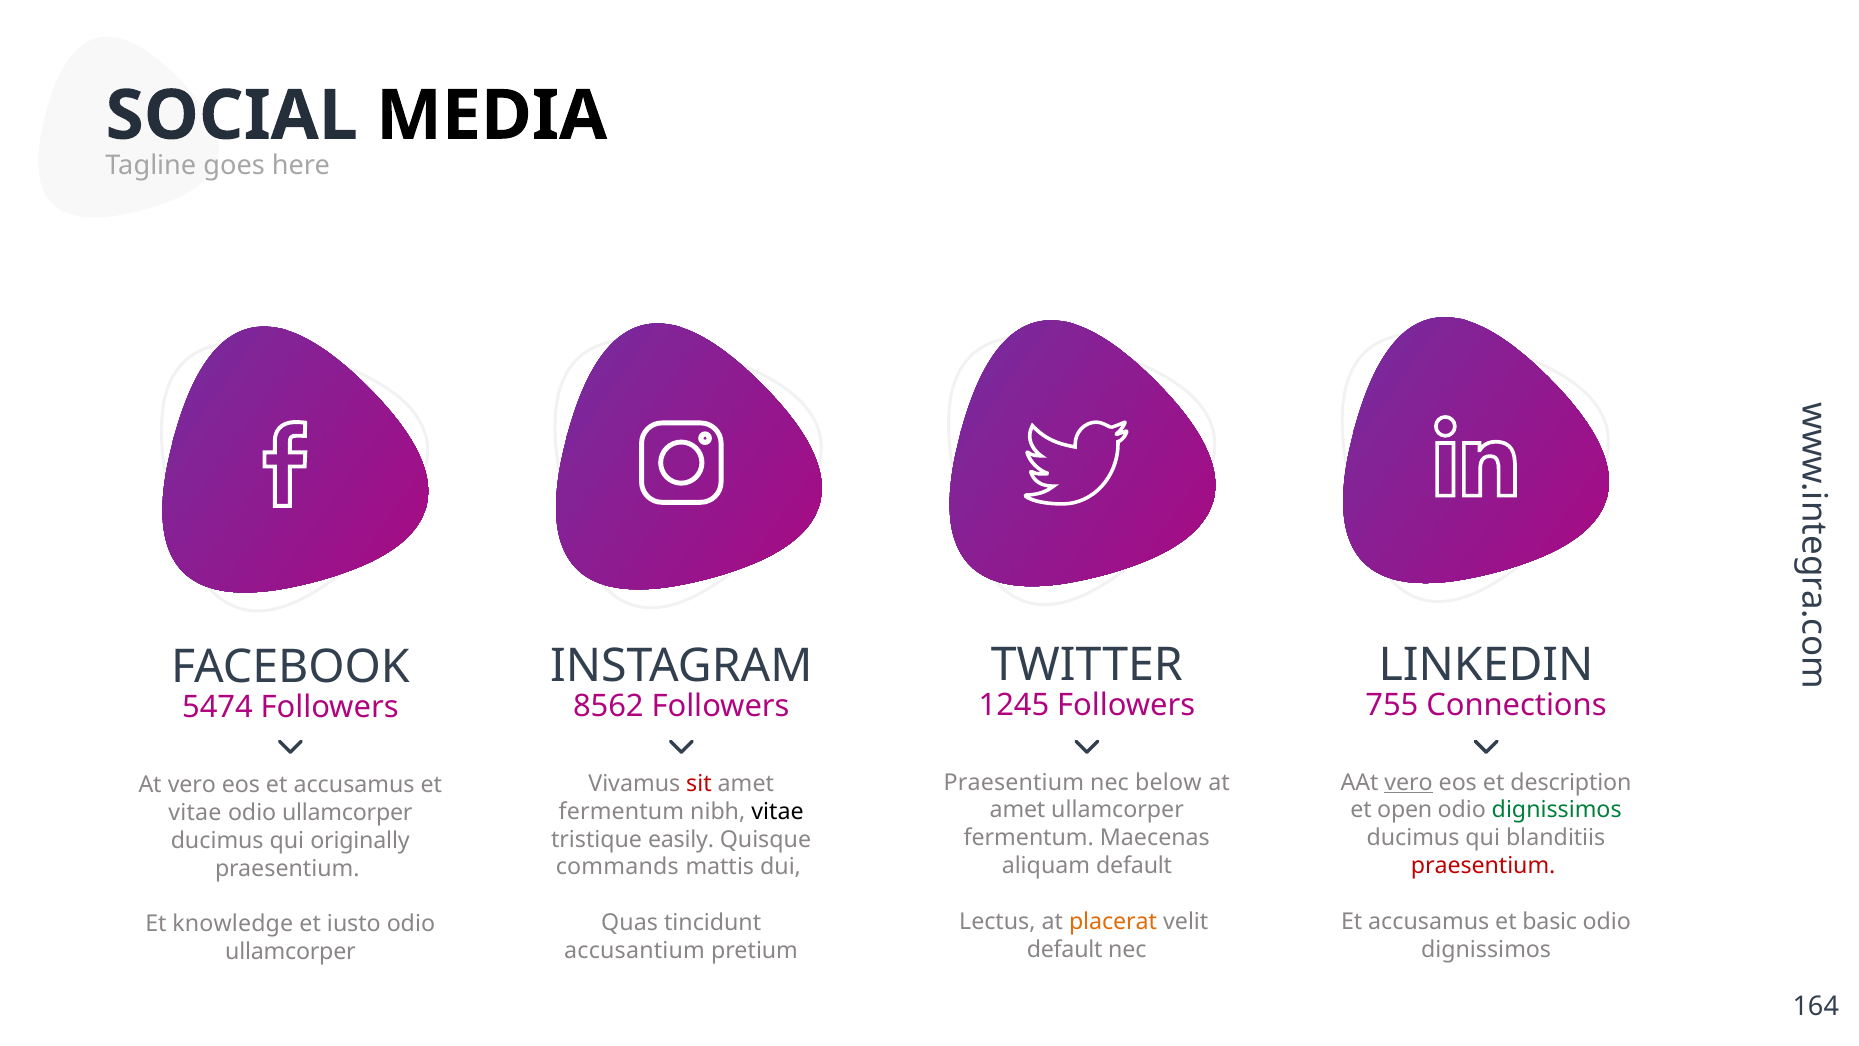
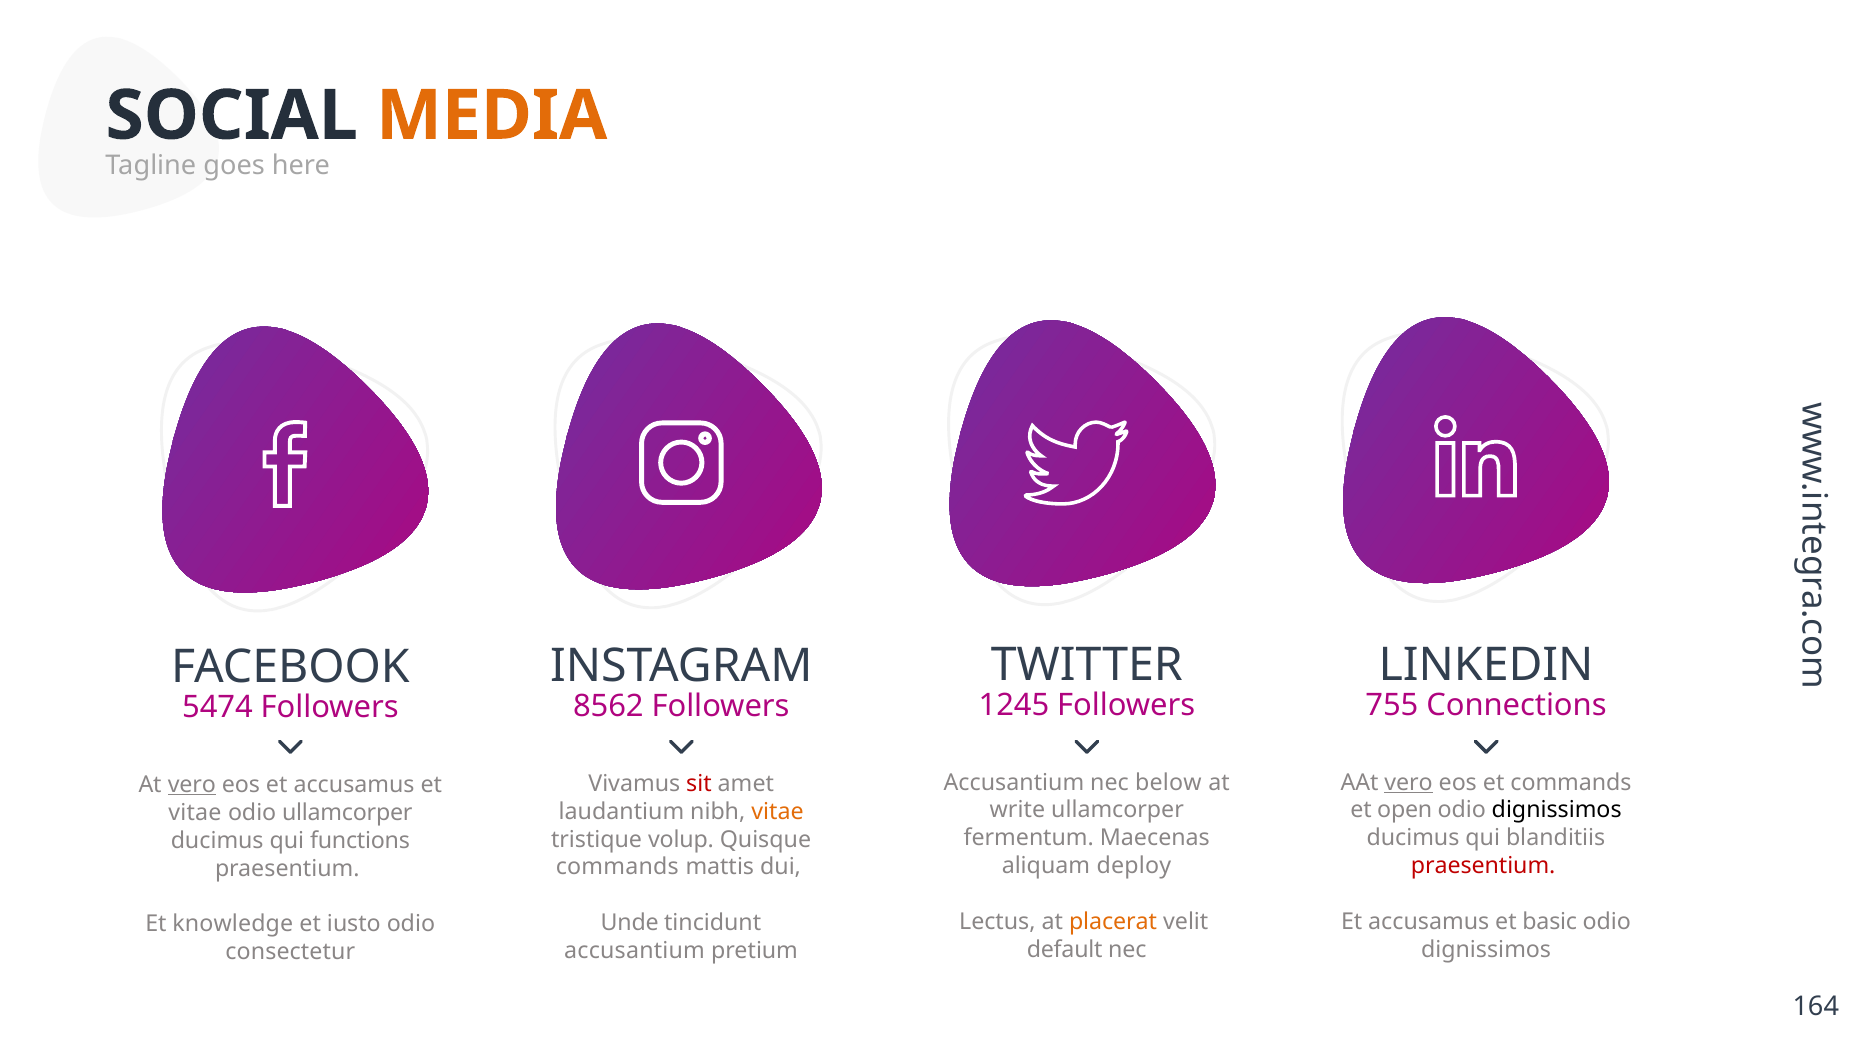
MEDIA colour: black -> orange (492, 116)
Praesentium: Praesentium -> Accusantium (1014, 782)
et description: description -> commands (1571, 782)
vero underline: none -> present (192, 785)
amet: amet -> write (1017, 810)
dignissimos colour: green -> black (1557, 810)
fermentum: fermentum -> laudantium (621, 811)
vitae colour: black -> orange (778, 811)
easily: easily -> volup (681, 839)
originally: originally -> functions (360, 840)
aliquam default: default -> deploy (1134, 866)
Quas: Quas -> Unde (630, 923)
ullamcorper: ullamcorper -> consectetur (290, 952)
